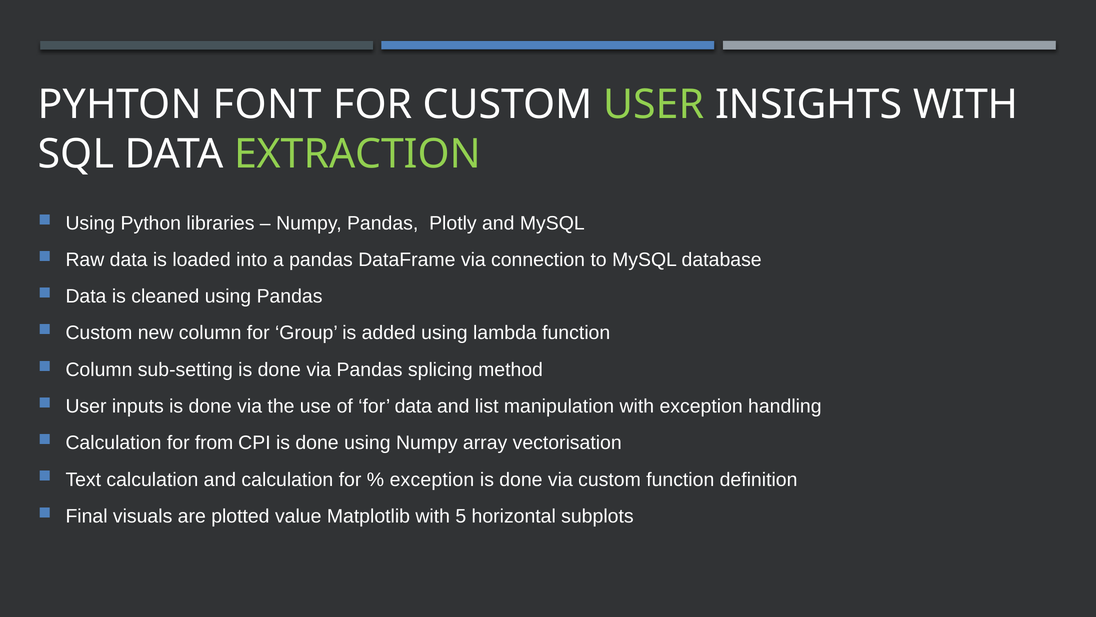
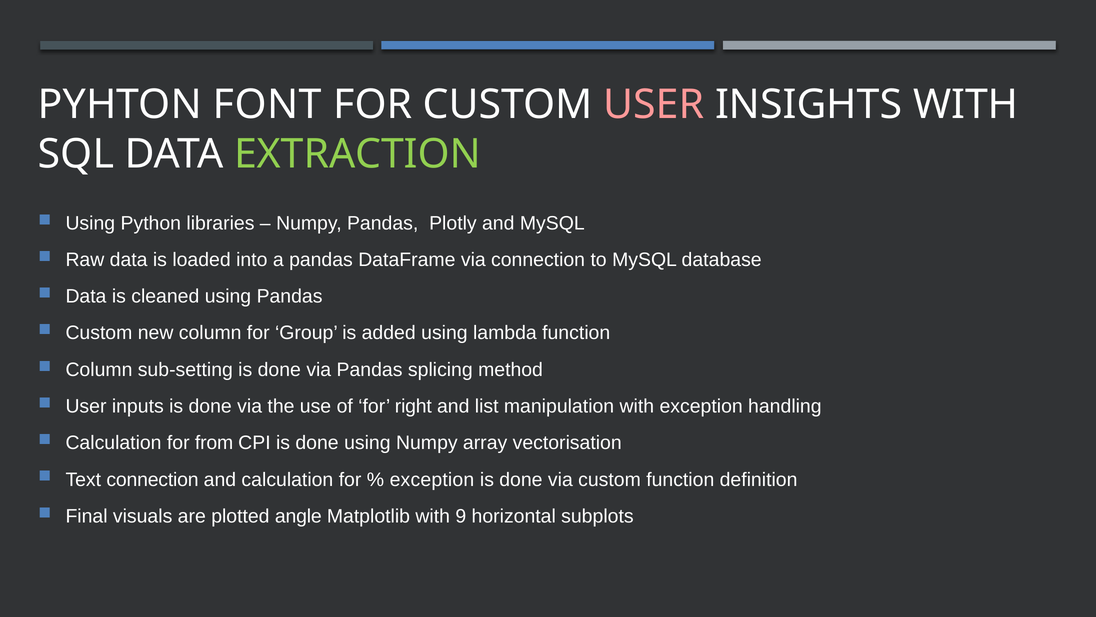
USER colour: light green -> pink (654, 105)
for data: data -> right (413, 406)
Text calculation: calculation -> connection (153, 479)
value: value -> angle (298, 516)
5: 5 -> 9 (461, 516)
